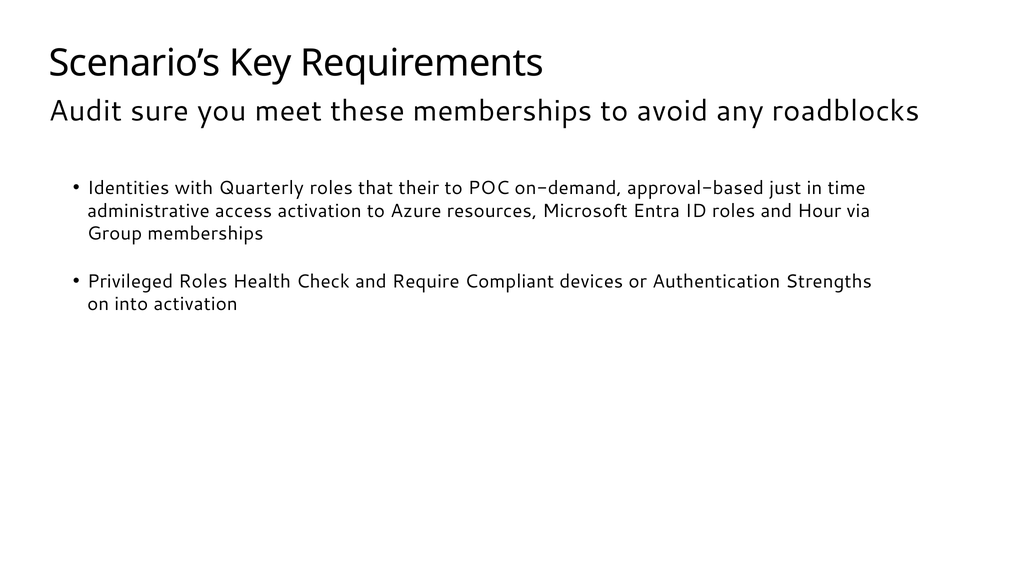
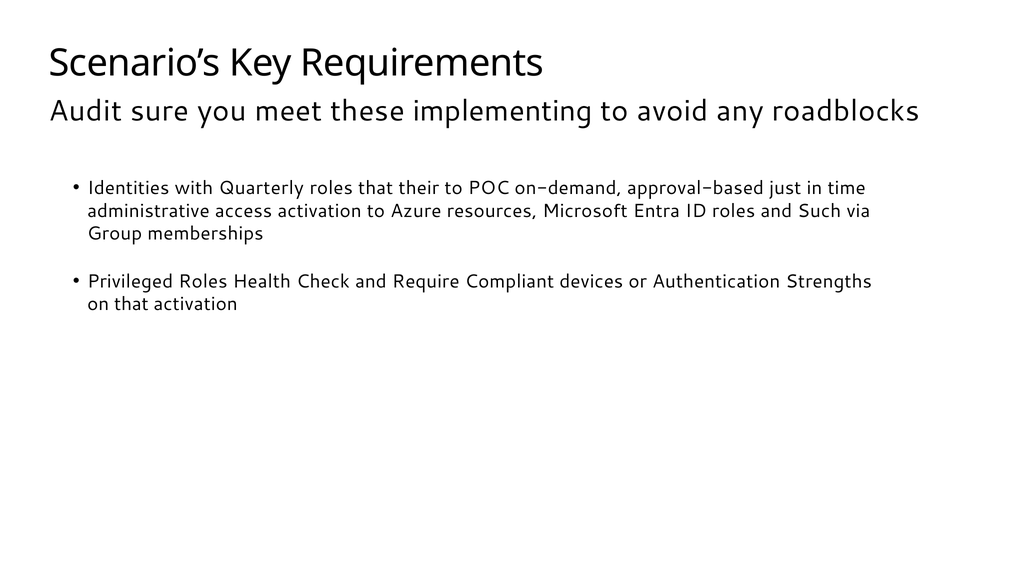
these memberships: memberships -> implementing (503, 111)
Hour: Hour -> Such (819, 211)
on into: into -> that (131, 304)
